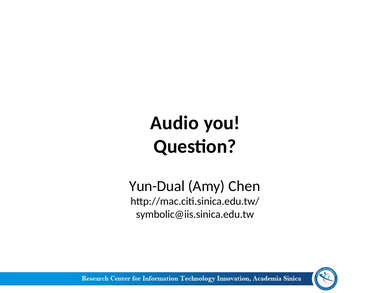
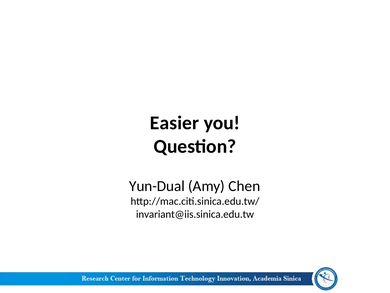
Audio: Audio -> Easier (175, 123)
symbolic@iis.sinica.edu.tw: symbolic@iis.sinica.edu.tw -> invariant@iis.sinica.edu.tw (195, 214)
